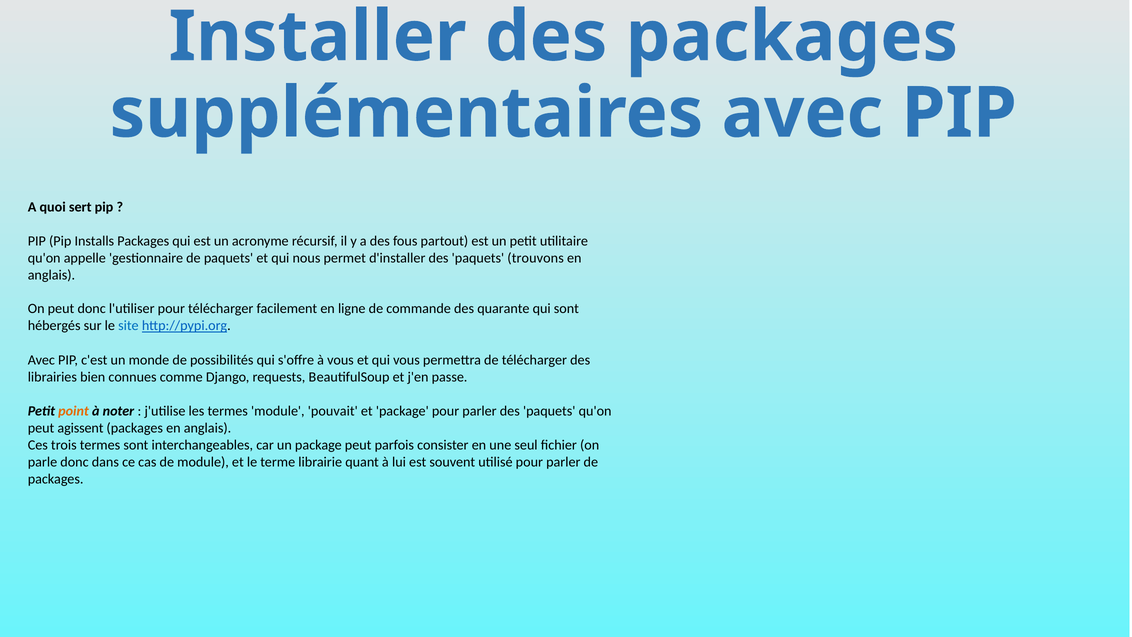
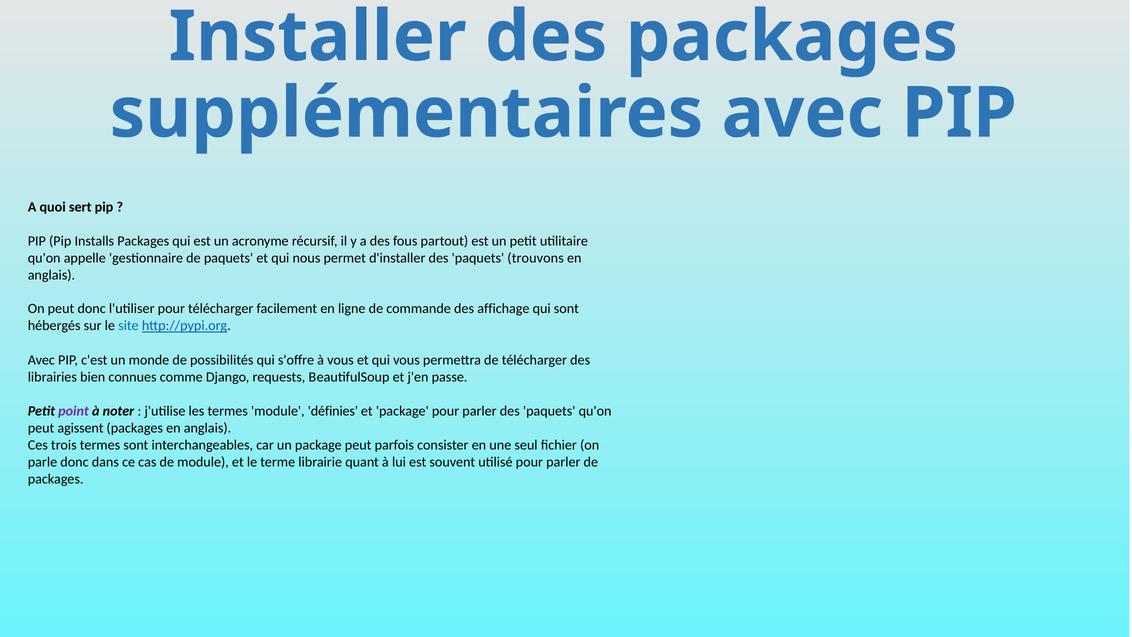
quarante: quarante -> affichage (503, 309)
point colour: orange -> purple (74, 411)
pouvait: pouvait -> définies (333, 411)
